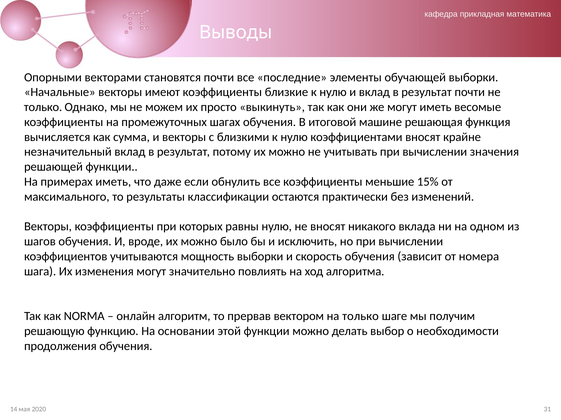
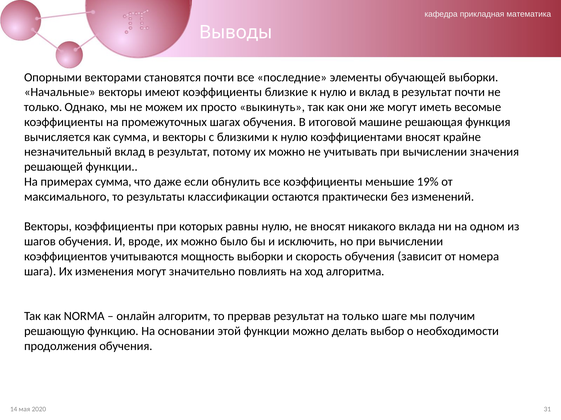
примерах иметь: иметь -> сумма (113, 182)
15%: 15% -> 19% (428, 182)
прервав вектором: вектором -> результат (299, 317)
